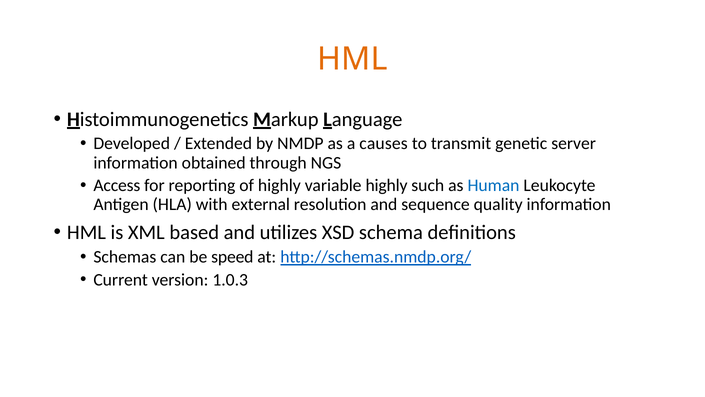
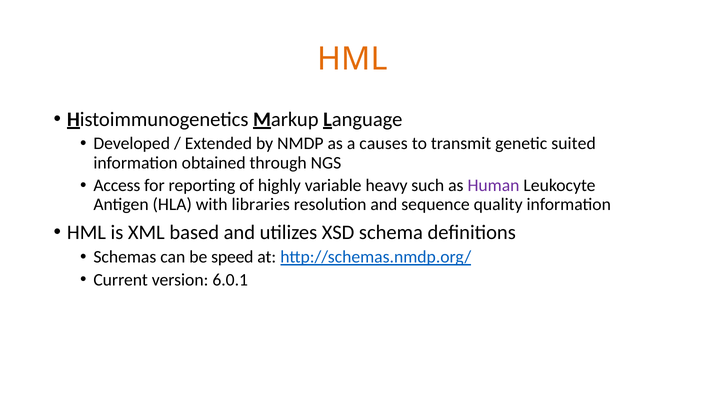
server: server -> suited (574, 143)
variable highly: highly -> heavy (386, 185)
Human colour: blue -> purple (494, 185)
external: external -> libraries (261, 204)
1.0.3: 1.0.3 -> 6.0.1 (230, 280)
